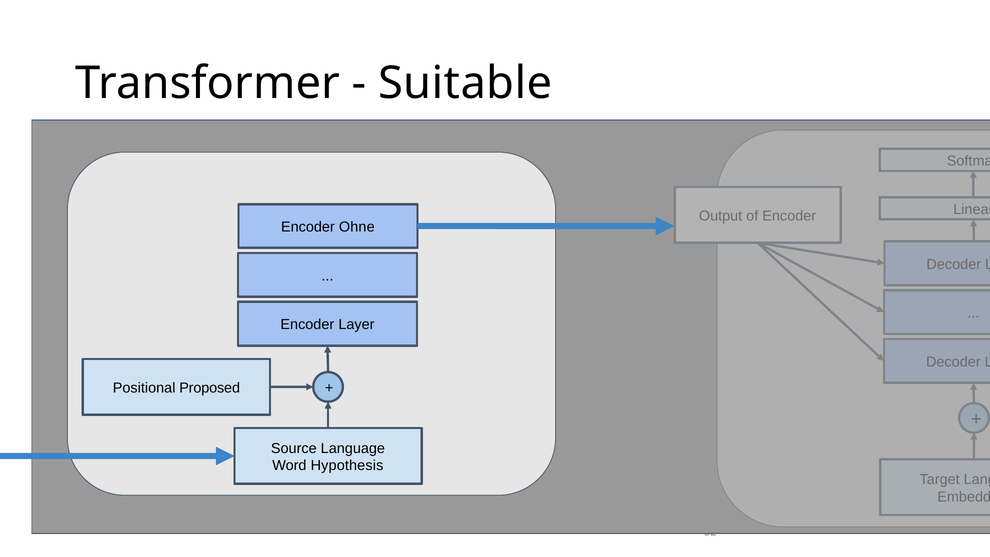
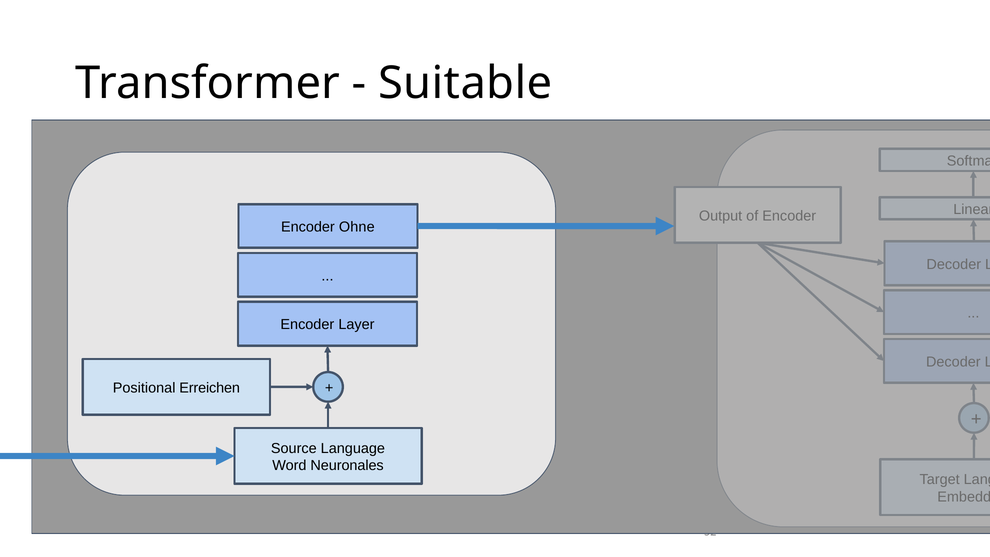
Proposed: Proposed -> Erreichen (210, 388)
Hypothesis: Hypothesis -> Neuronales (347, 466)
